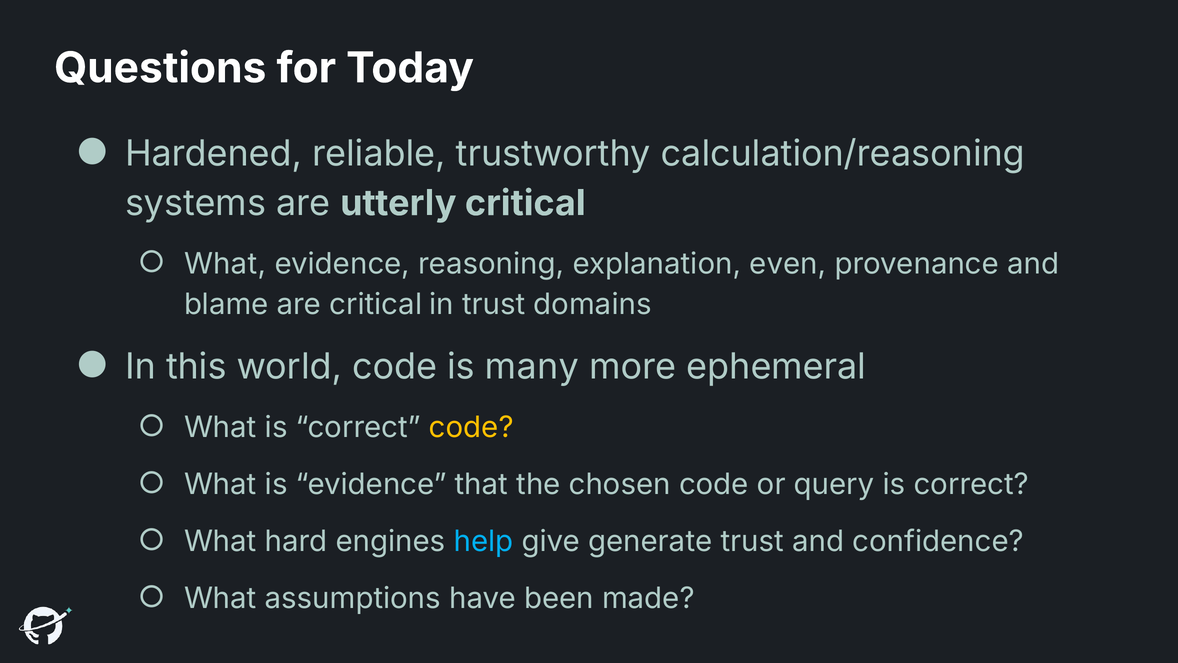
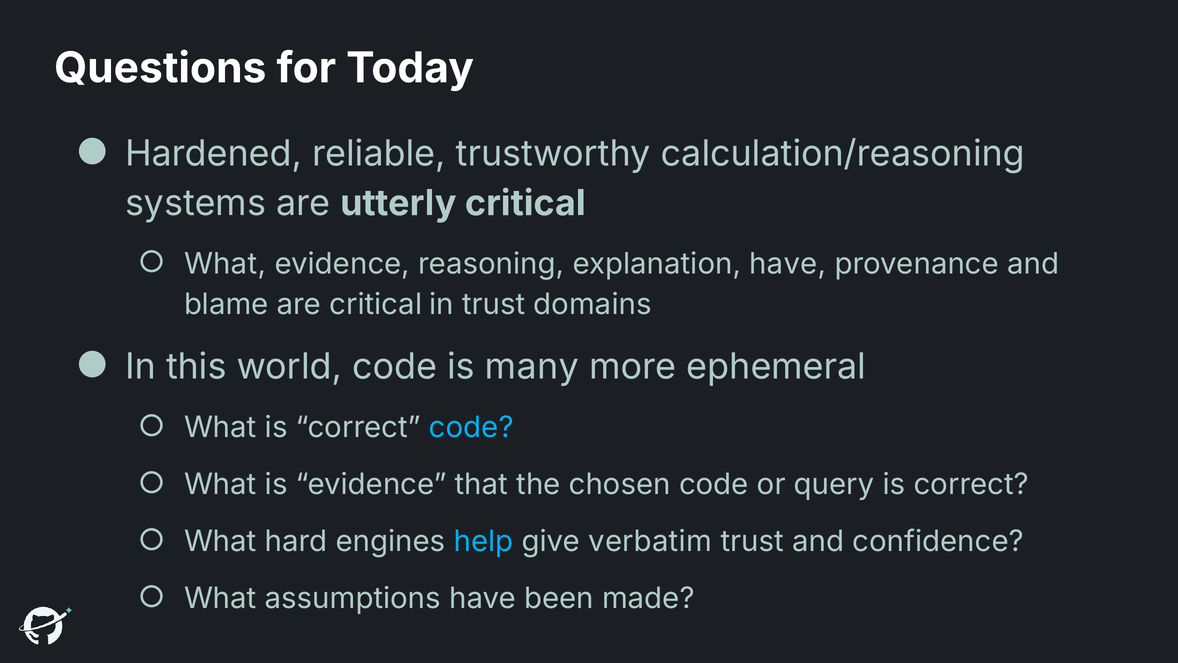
explanation even: even -> have (788, 264)
code colour: yellow -> light blue (471, 427)
generate: generate -> verbatim (650, 541)
